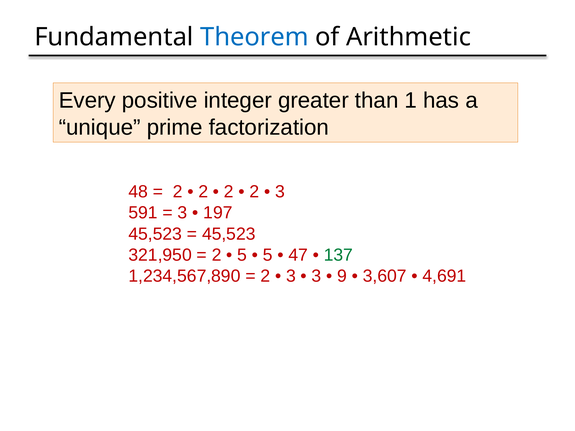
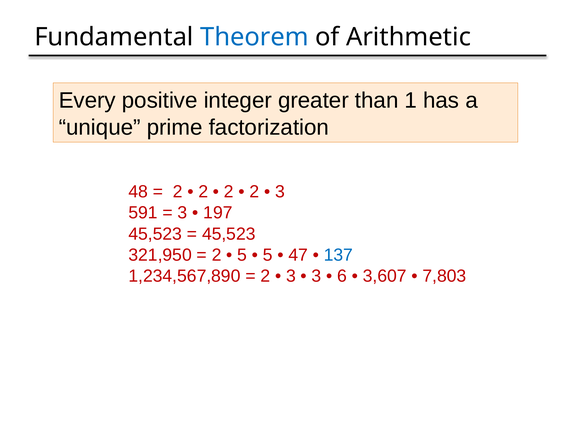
137 colour: green -> blue (338, 255)
9: 9 -> 6 (342, 276)
4,691: 4,691 -> 7,803 (444, 276)
